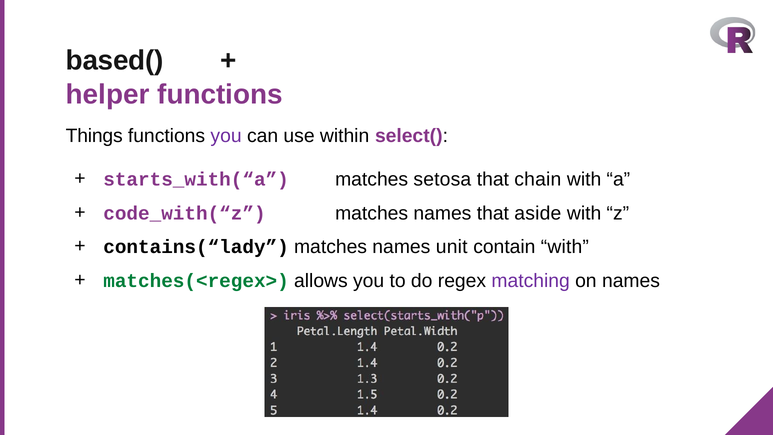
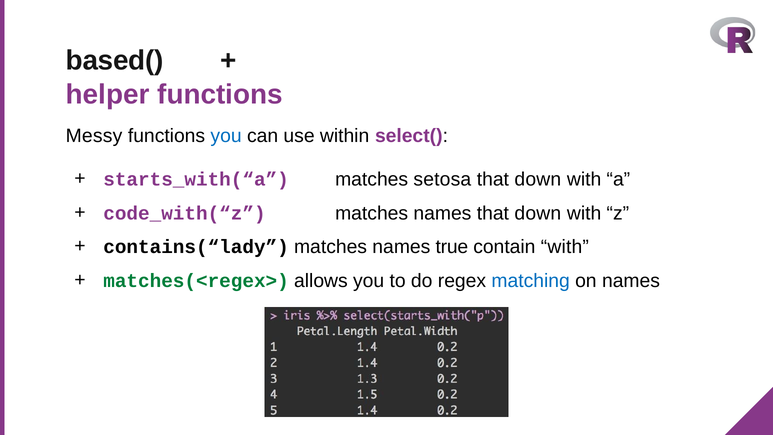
Things: Things -> Messy (94, 136)
you colour: purple -> blue (226, 136)
chain: chain -> down (538, 179)
names that aside: aside -> down (538, 213)
unit: unit -> true (452, 247)
matching colour: purple -> blue (531, 281)
